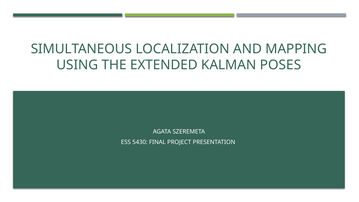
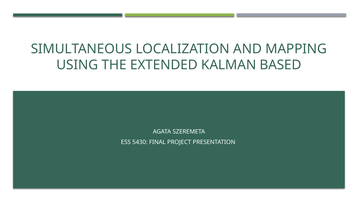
POSES: POSES -> BASED (281, 65)
